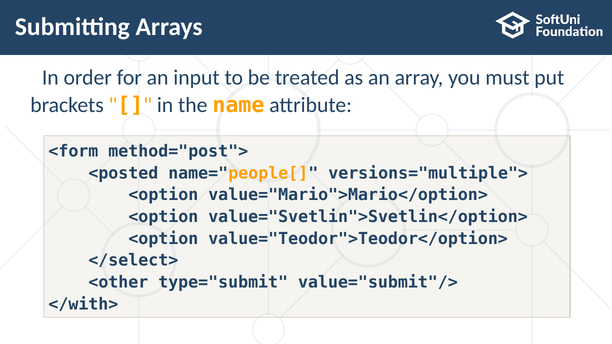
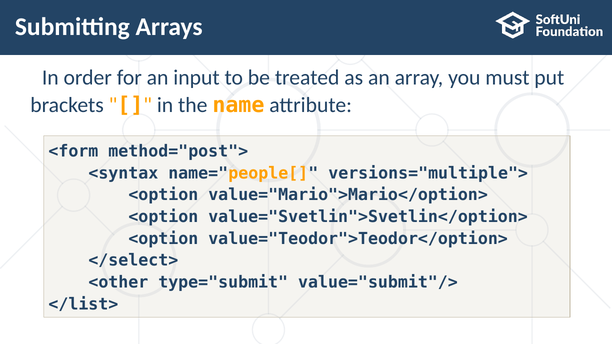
<posted: <posted -> <syntax (123, 173)
</with>: </with> -> </list> (83, 304)
